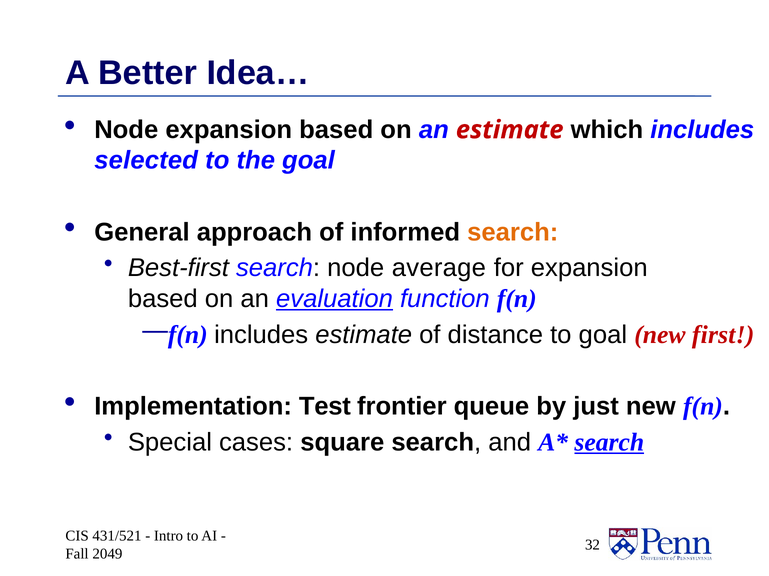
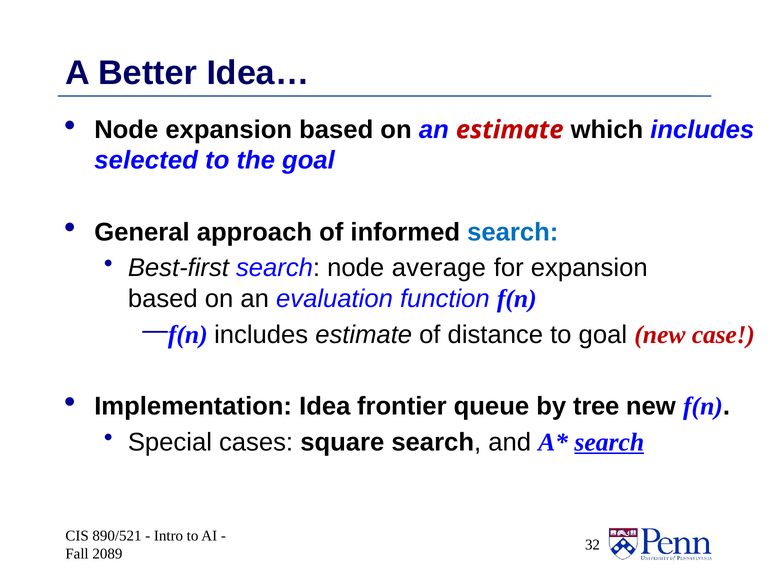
search colour: orange -> blue (513, 233)
evaluation underline: present -> none (334, 299)
first: first -> case (723, 335)
Test: Test -> Idea (325, 407)
just: just -> tree (596, 407)
431/521: 431/521 -> 890/521 (117, 537)
2049: 2049 -> 2089 (107, 555)
